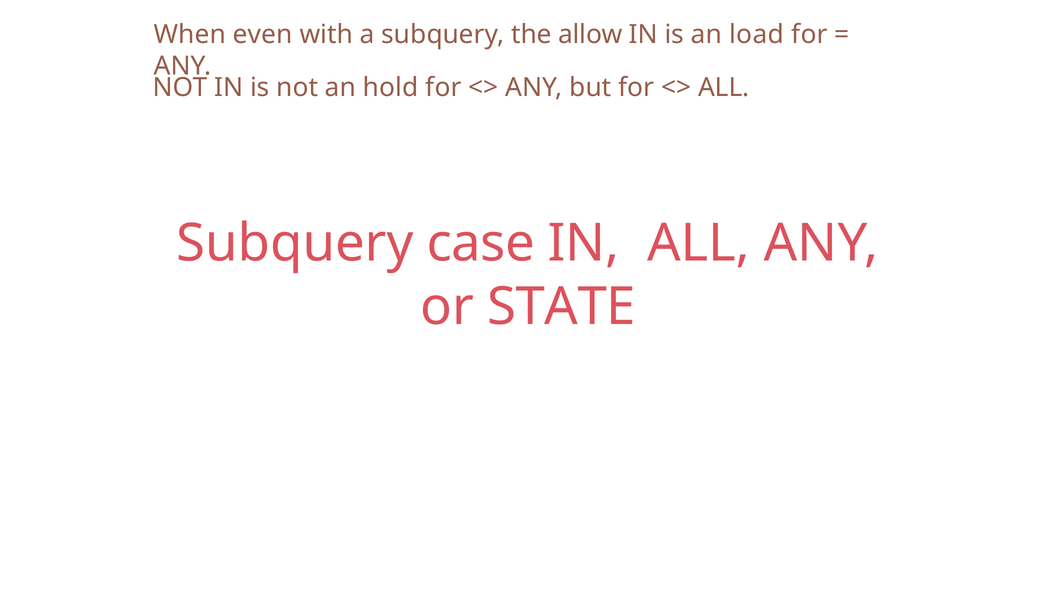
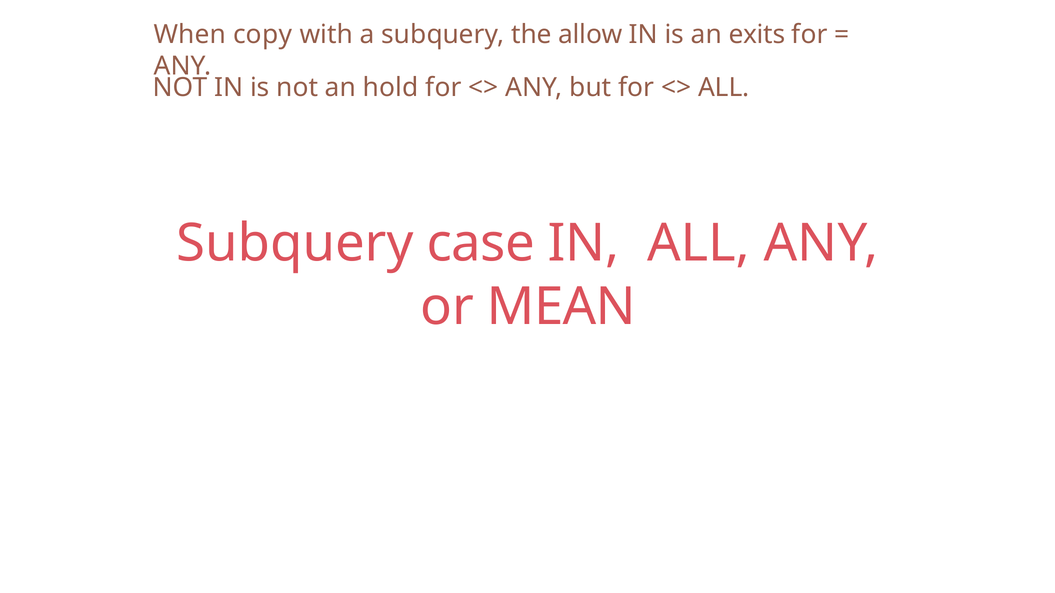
even: even -> copy (263, 34)
load: load -> exits (757, 34)
STATE: STATE -> MEAN (561, 307)
